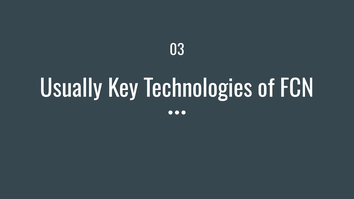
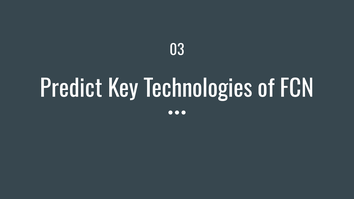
Usually: Usually -> Predict (71, 89)
